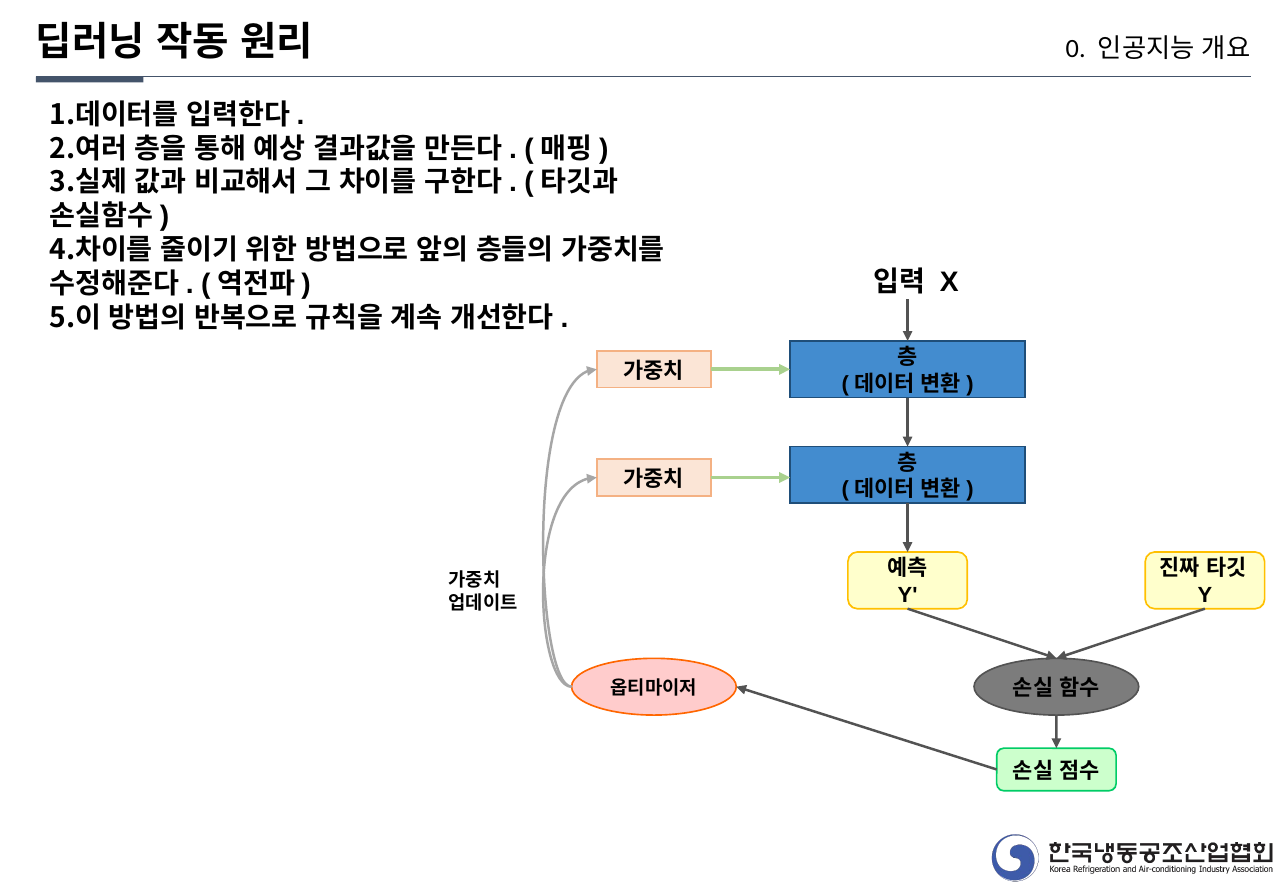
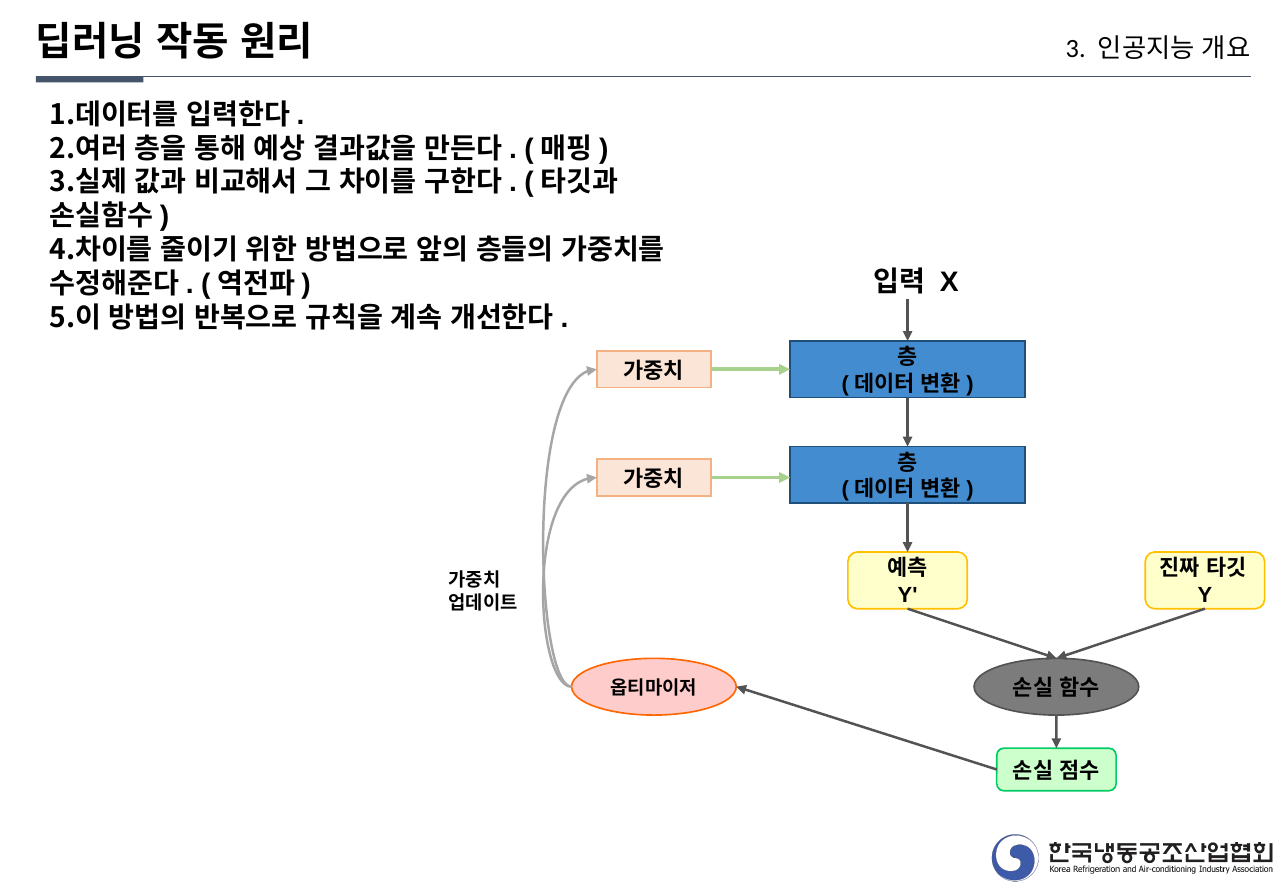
0: 0 -> 3 (1076, 49)
